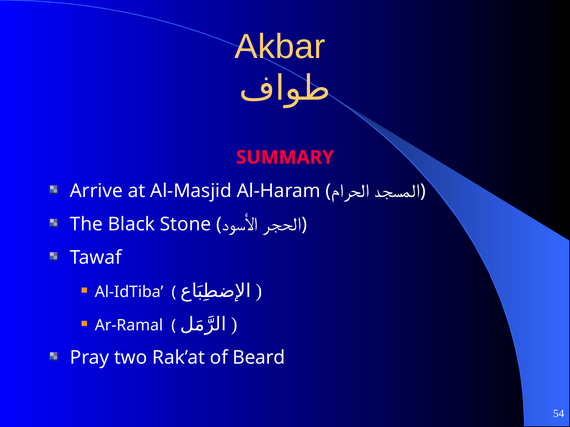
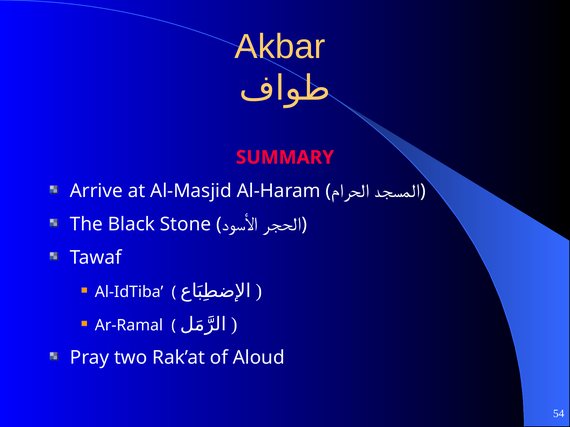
Beard: Beard -> Aloud (259, 358)
